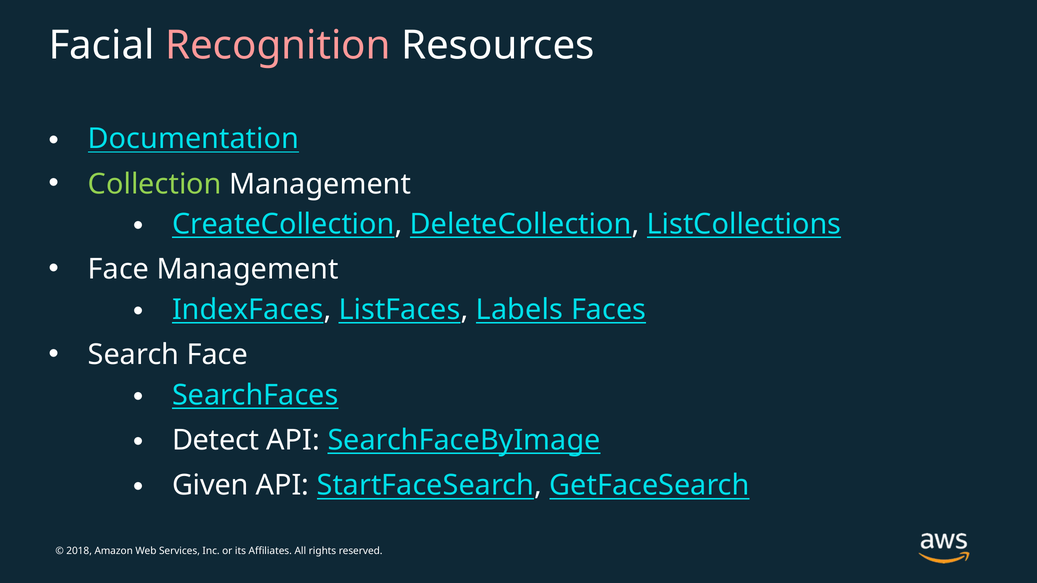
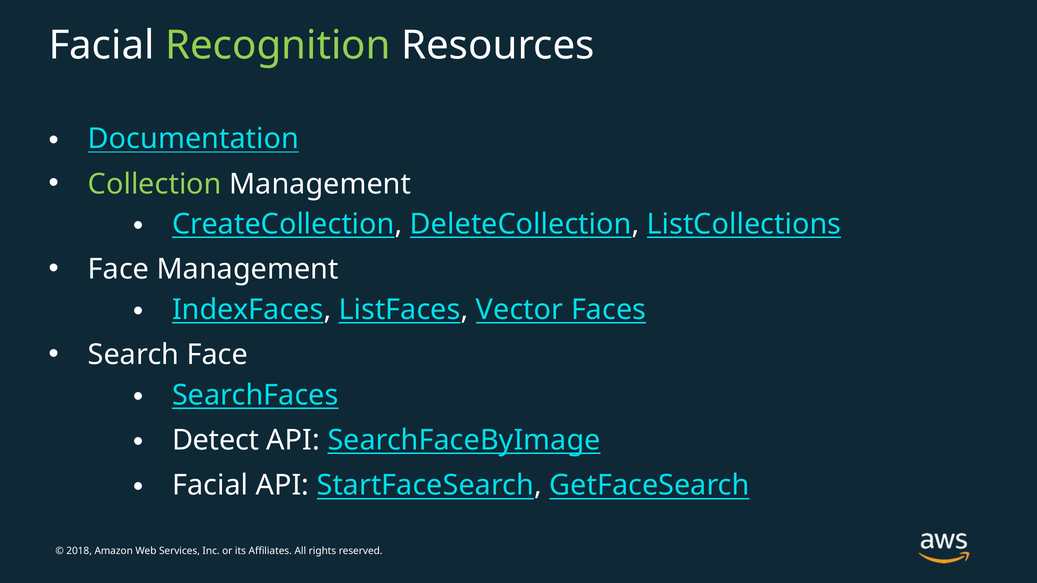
Recognition colour: pink -> light green (278, 45)
Labels: Labels -> Vector (520, 310)
Given: Given -> Facial (210, 486)
